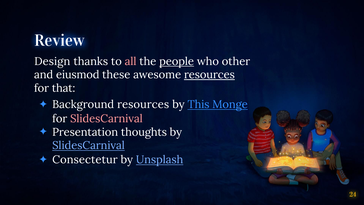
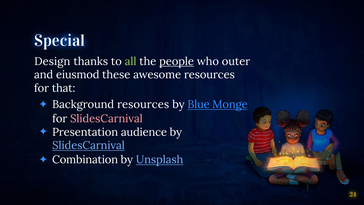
Review: Review -> Special (59, 40)
all colour: pink -> light green (131, 61)
other: other -> outer (236, 61)
resources underline: present -> none (209, 75)
This: This -> Blue (199, 104)
thoughts: thoughts -> audience (144, 132)
Consectetur: Consectetur -> Combination (85, 159)
